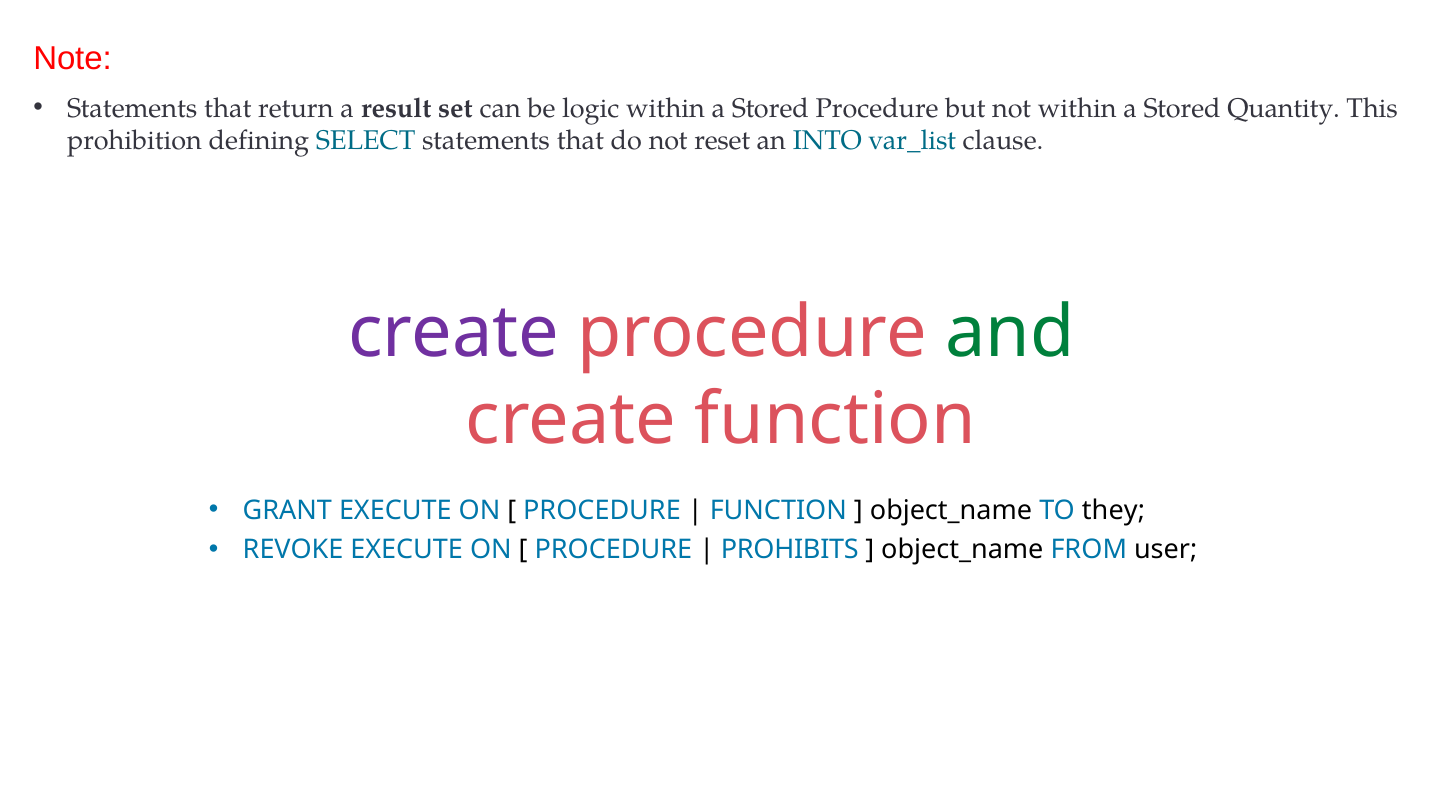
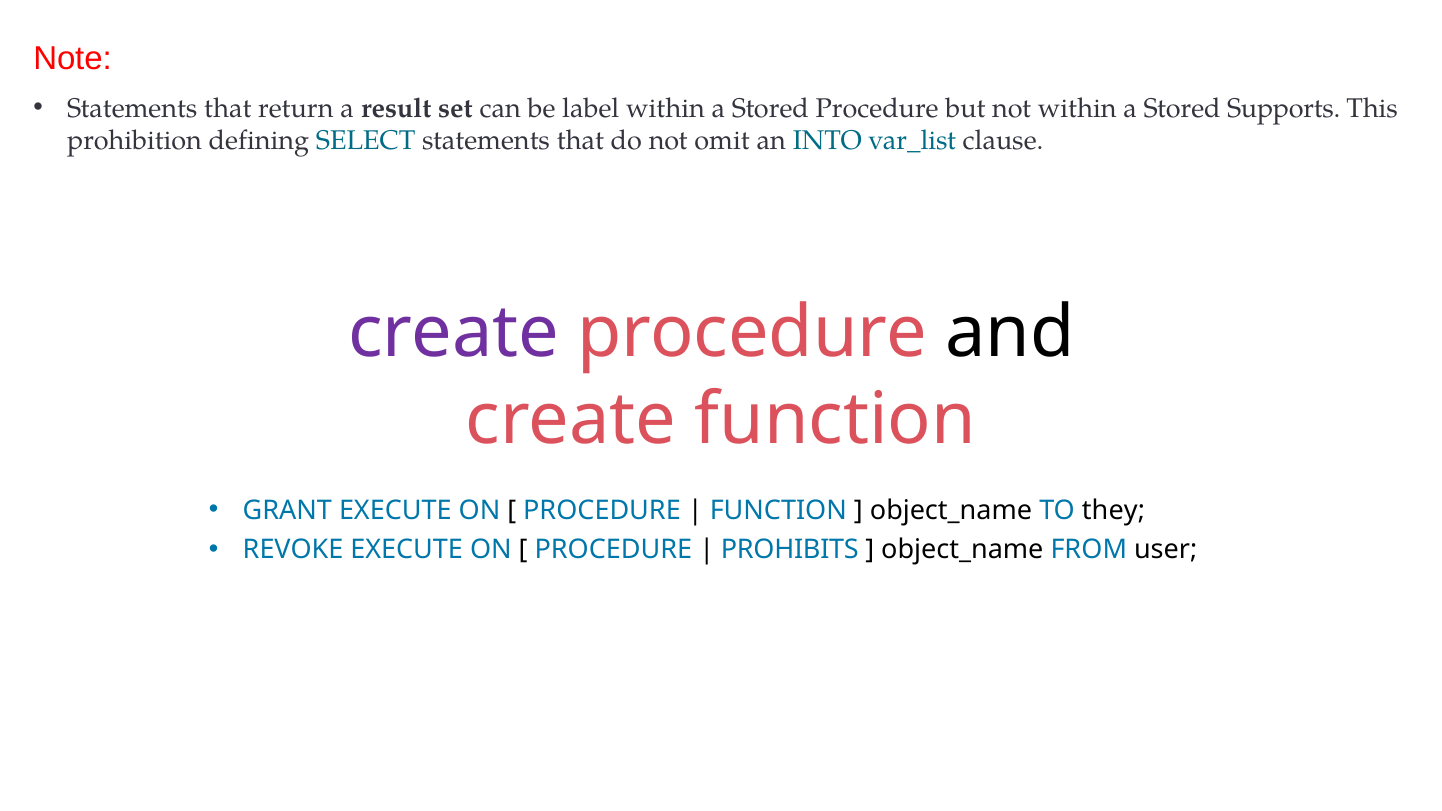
logic: logic -> label (591, 108)
Quantity: Quantity -> Supports (1284, 108)
reset: reset -> omit (722, 141)
and colour: green -> black (1010, 333)
